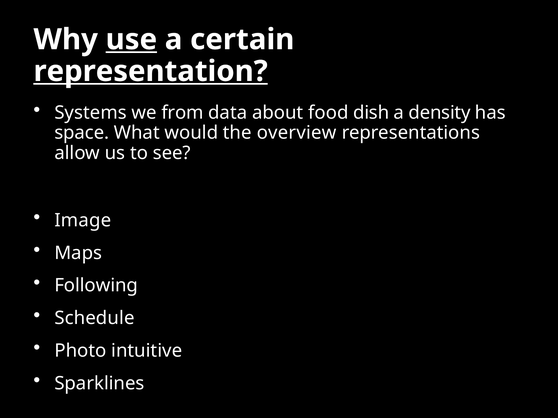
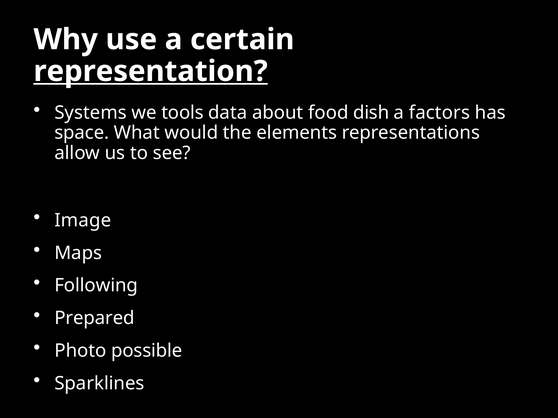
use underline: present -> none (131, 40)
from: from -> tools (183, 113)
density: density -> factors (439, 113)
overview: overview -> elements (297, 133)
Schedule: Schedule -> Prepared (95, 318)
intuitive: intuitive -> possible (147, 351)
